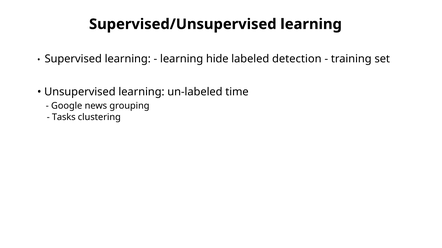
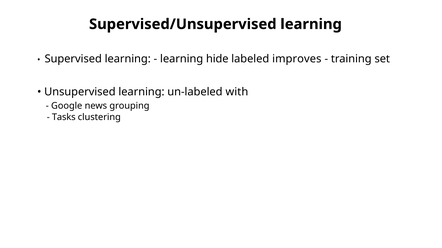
detection: detection -> improves (297, 59)
time: time -> with (237, 92)
